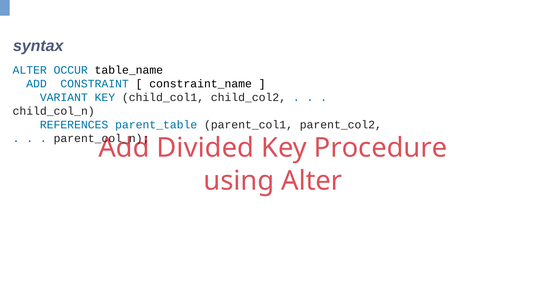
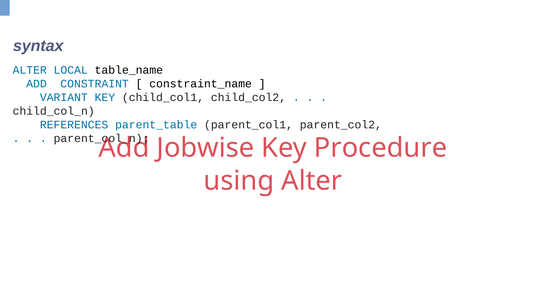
OCCUR: OCCUR -> LOCAL (71, 70)
Divided: Divided -> Jobwise (205, 148)
